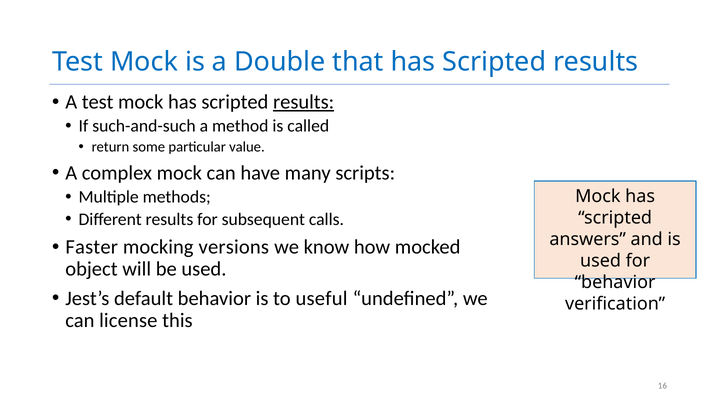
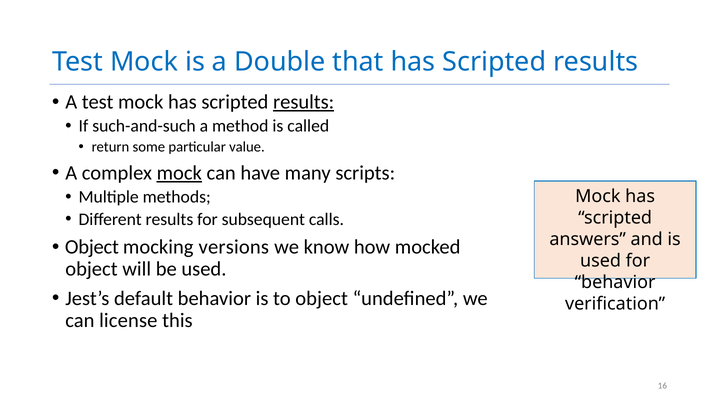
mock underline: none -> present (179, 173)
Faster: Faster -> Object (92, 247)
to useful: useful -> object (322, 299)
